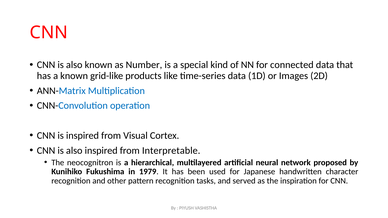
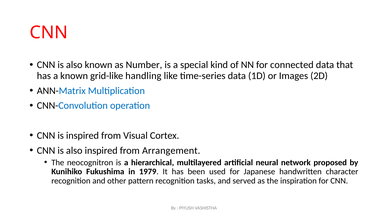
products: products -> handling (143, 76)
Interpretable: Interpretable -> Arrangement (171, 151)
